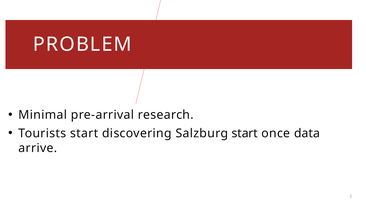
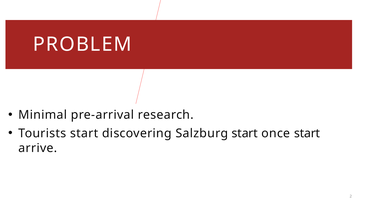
once data: data -> start (307, 133)
